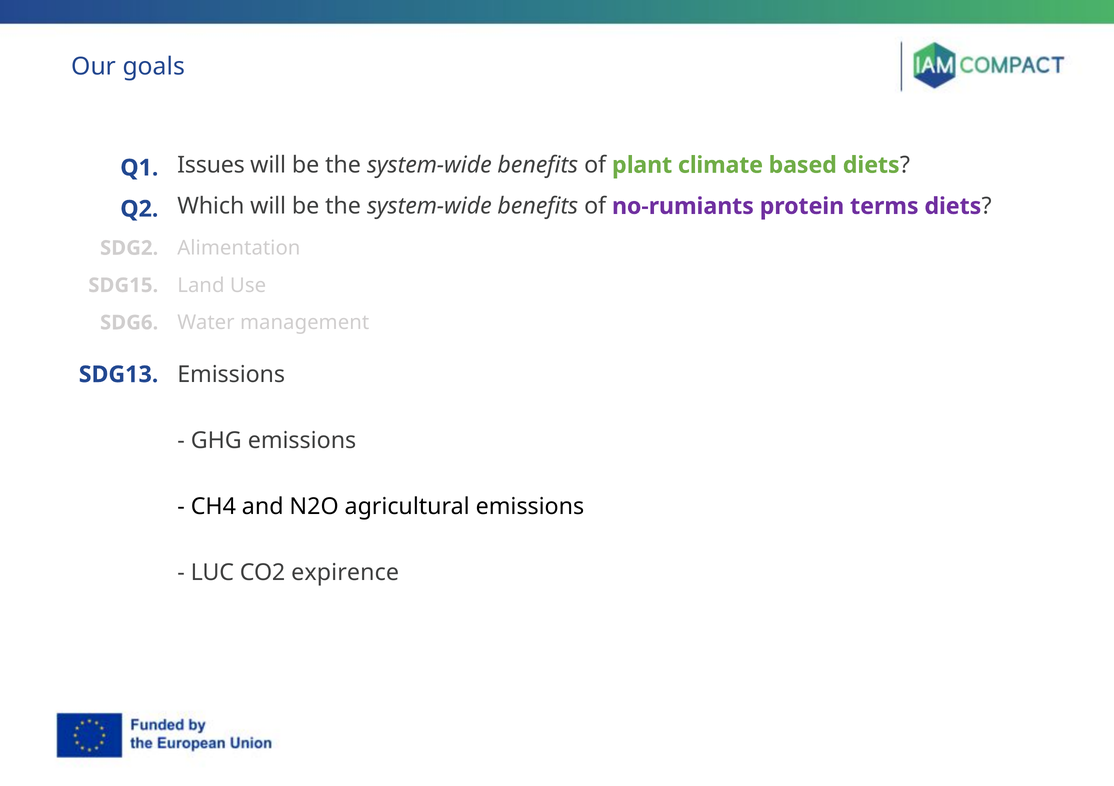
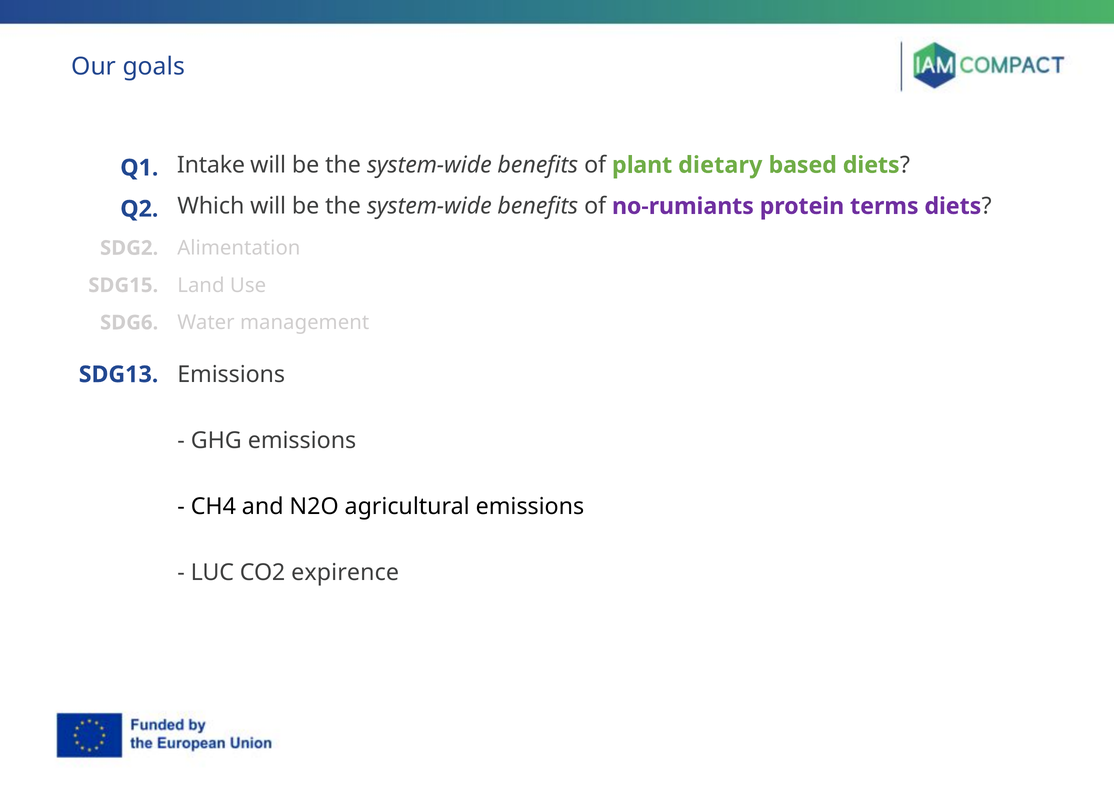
Issues: Issues -> Intake (211, 165)
climate: climate -> dietary (720, 165)
